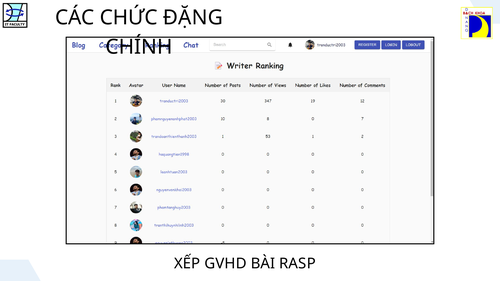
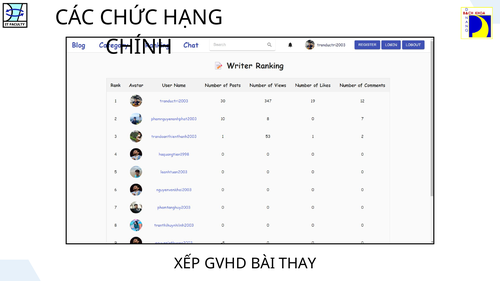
ĐẶNG: ĐẶNG -> HẠNG (193, 18)
RASP: RASP -> THAY (298, 264)
